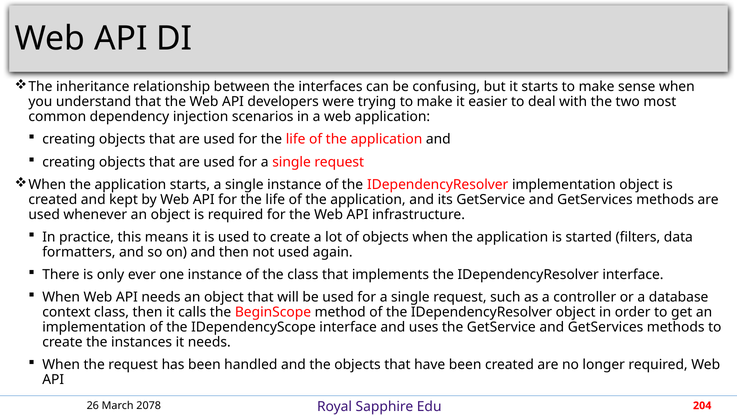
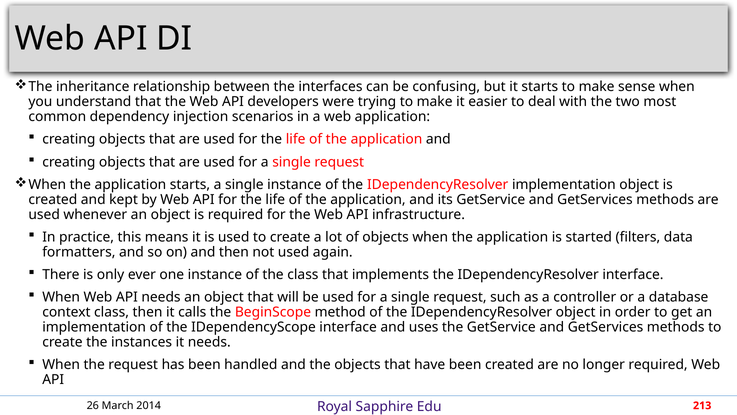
2078: 2078 -> 2014 (149, 405)
204: 204 -> 213 (702, 405)
